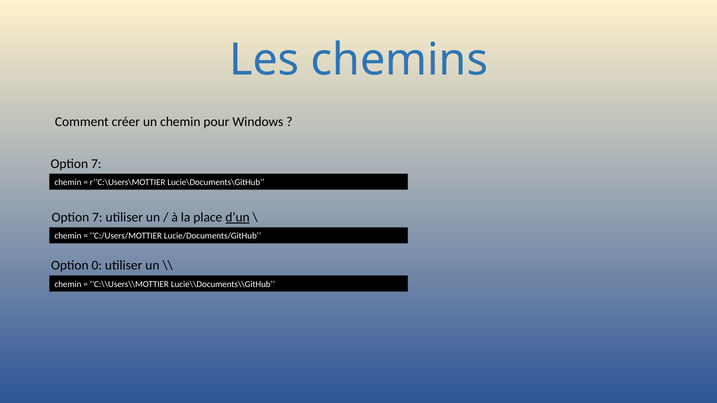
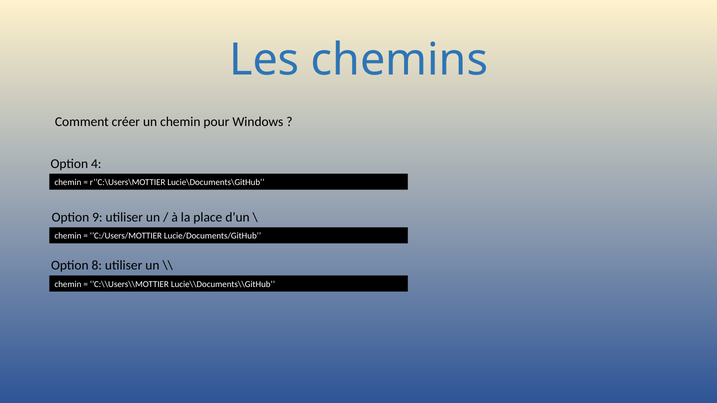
7: 7 -> 4 (96, 164)
7: 7 -> 9 (97, 217)
d’un underline: present -> none (238, 217)
0: 0 -> 8 (97, 266)
